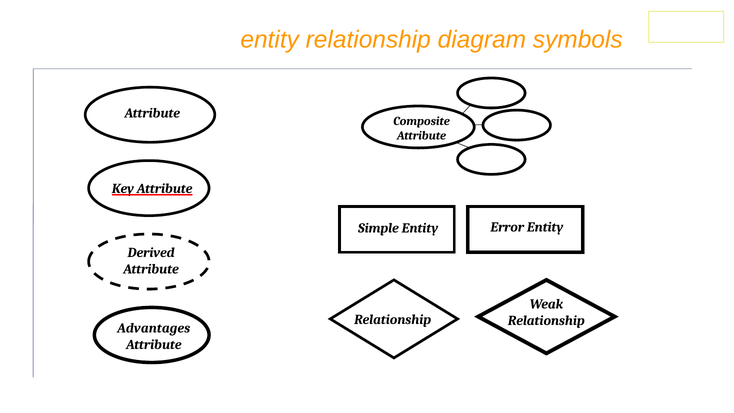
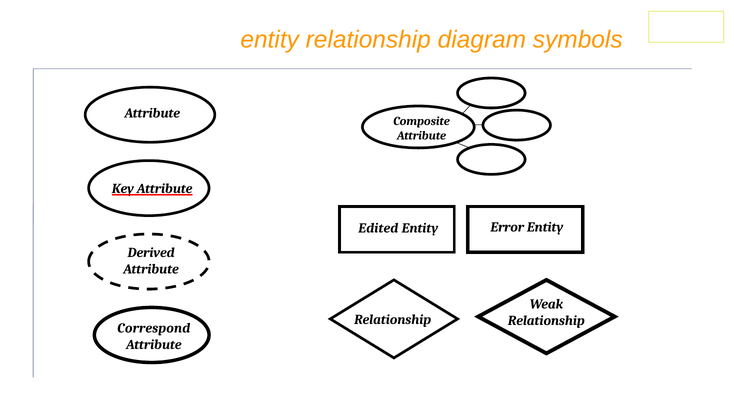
Simple: Simple -> Edited (378, 228)
Advantages: Advantages -> Correspond (154, 328)
